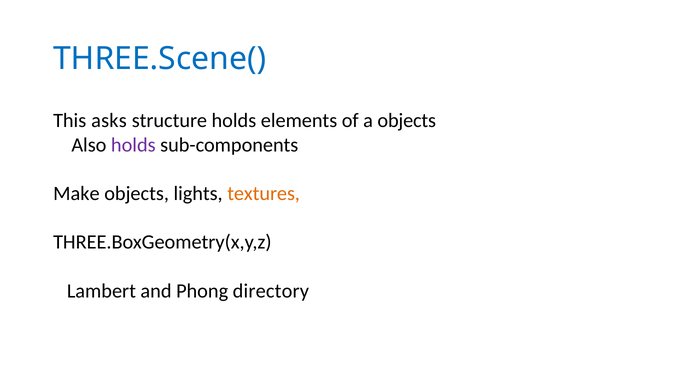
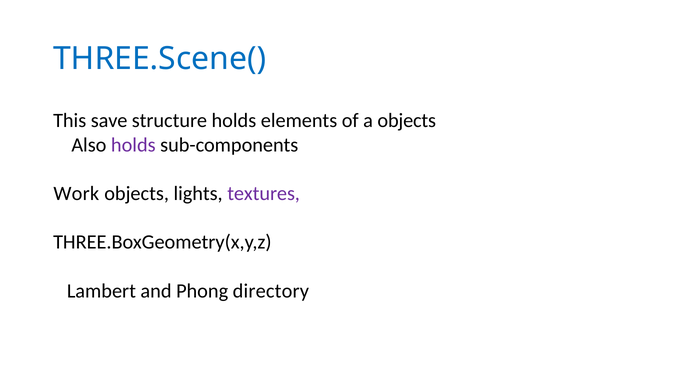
asks: asks -> save (109, 121)
Make: Make -> Work (76, 194)
textures colour: orange -> purple (264, 194)
